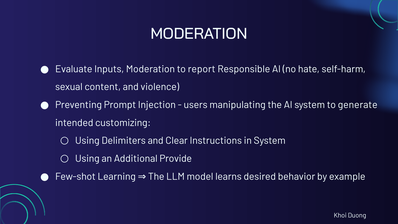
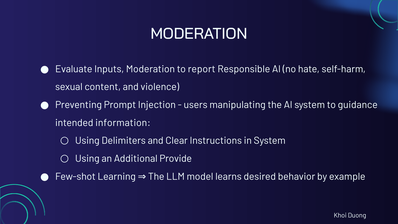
generate: generate -> guidance (358, 105)
customizing: customizing -> information (123, 123)
